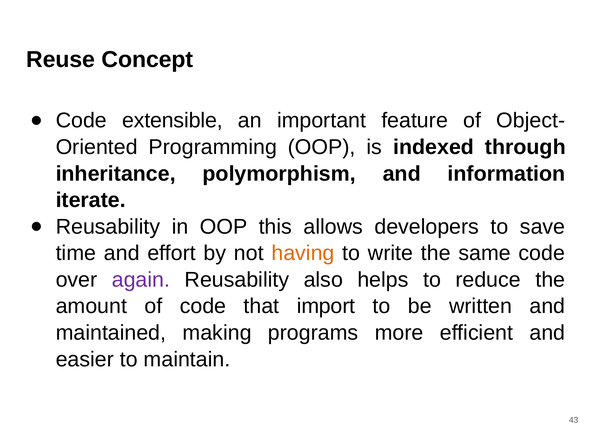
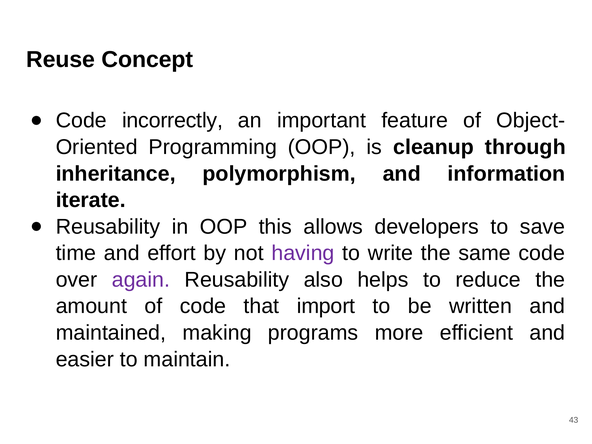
extensible: extensible -> incorrectly (172, 121)
indexed: indexed -> cleanup (434, 147)
having colour: orange -> purple (303, 253)
